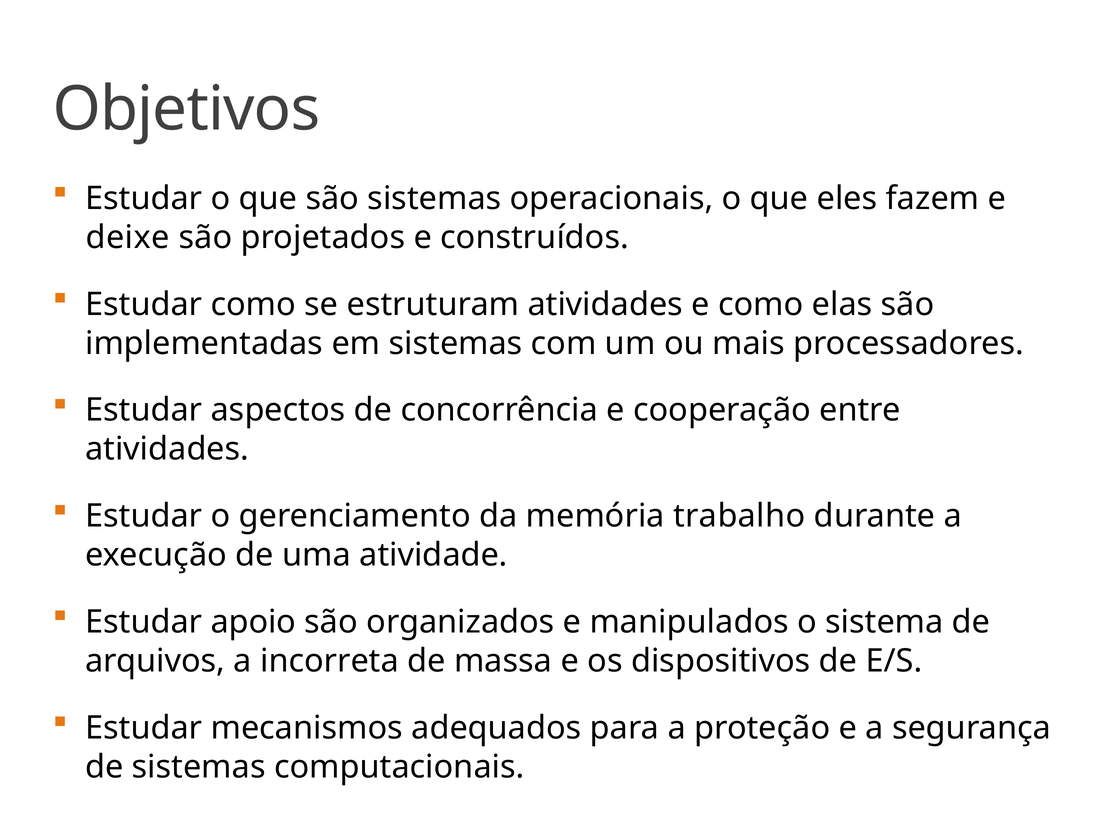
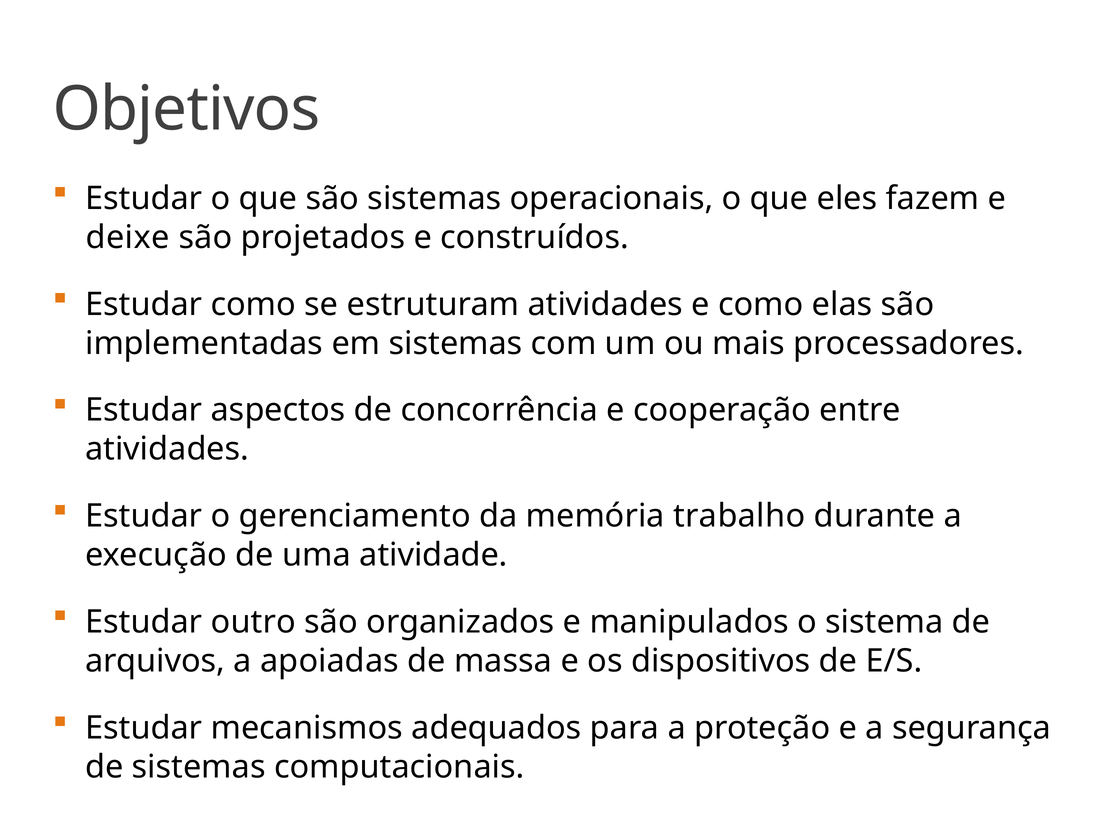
apoio: apoio -> outro (253, 622)
incorreta: incorreta -> apoiadas (330, 661)
